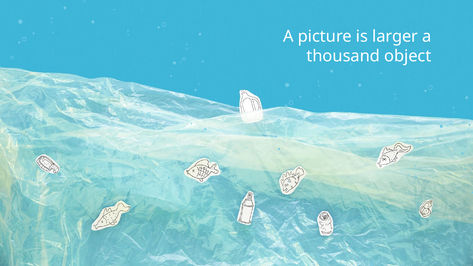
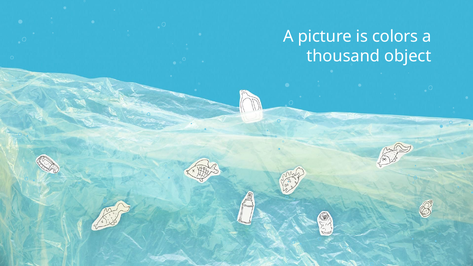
larger: larger -> colors (395, 36)
